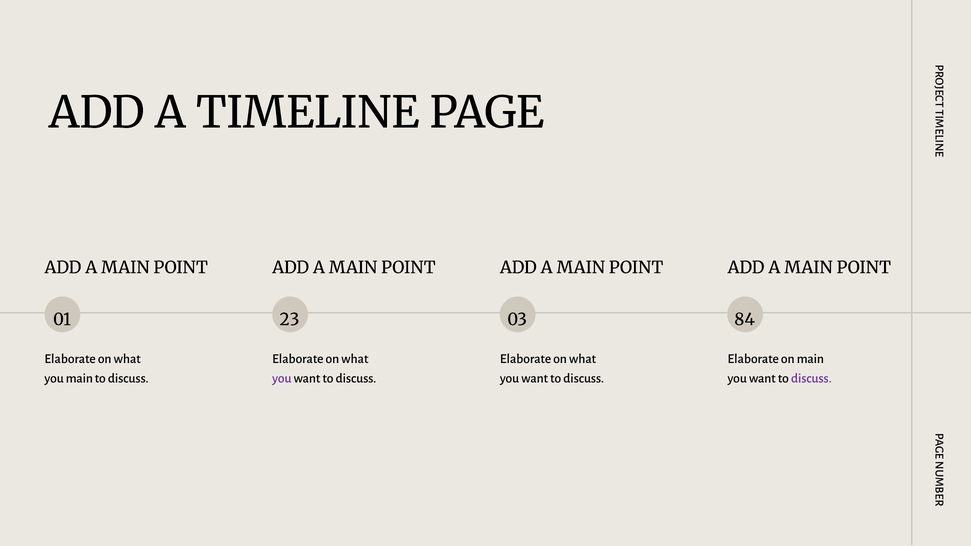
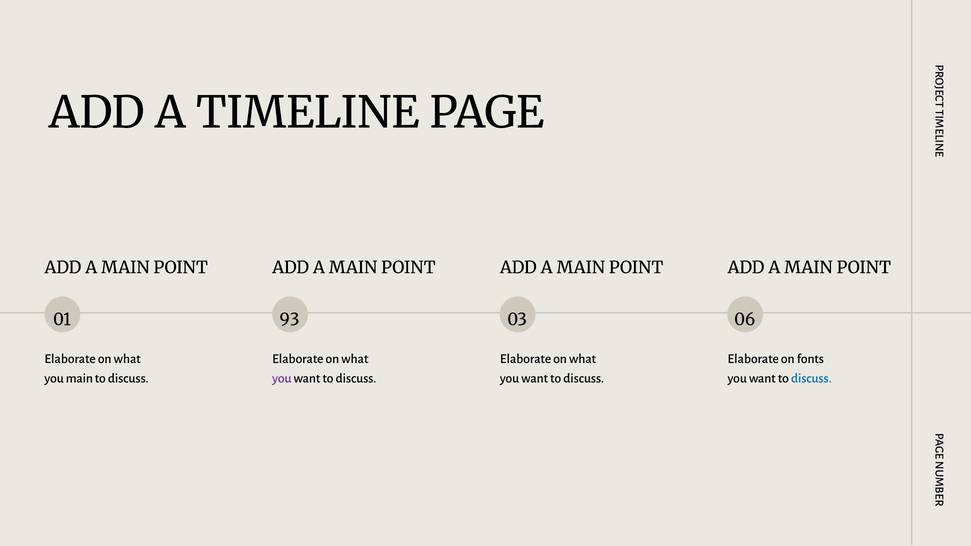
23: 23 -> 93 (290, 320)
84: 84 -> 06 (745, 320)
on main: main -> fonts (810, 359)
discuss colour: purple -> blue (811, 378)
